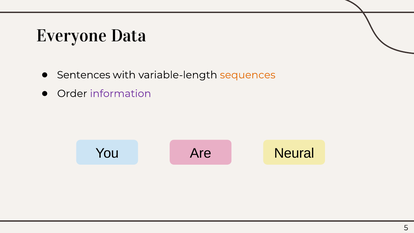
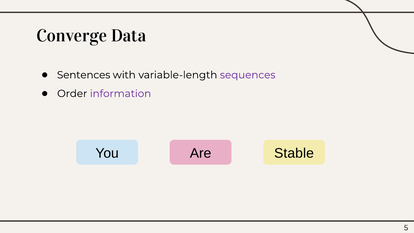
Everyone: Everyone -> Converge (72, 36)
sequences colour: orange -> purple (248, 75)
Neural: Neural -> Stable (294, 153)
